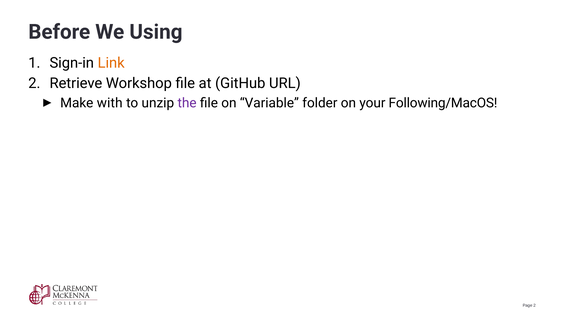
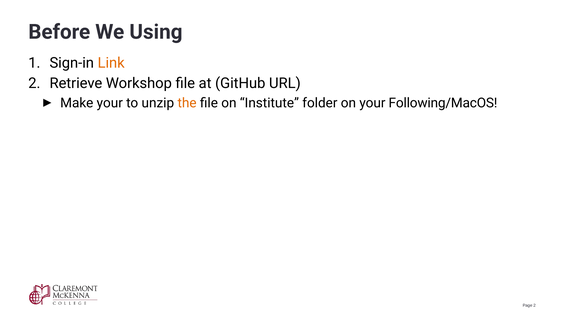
Make with: with -> your (110, 103)
the colour: purple -> orange (187, 103)
Variable: Variable -> Institute (269, 103)
